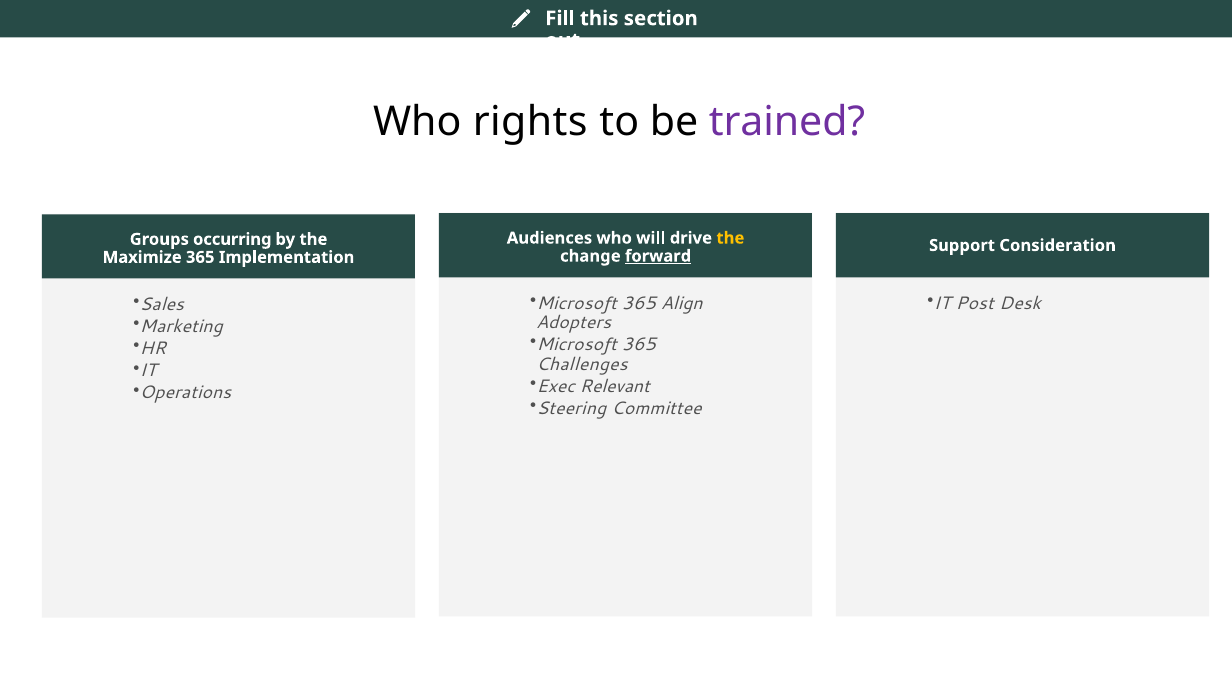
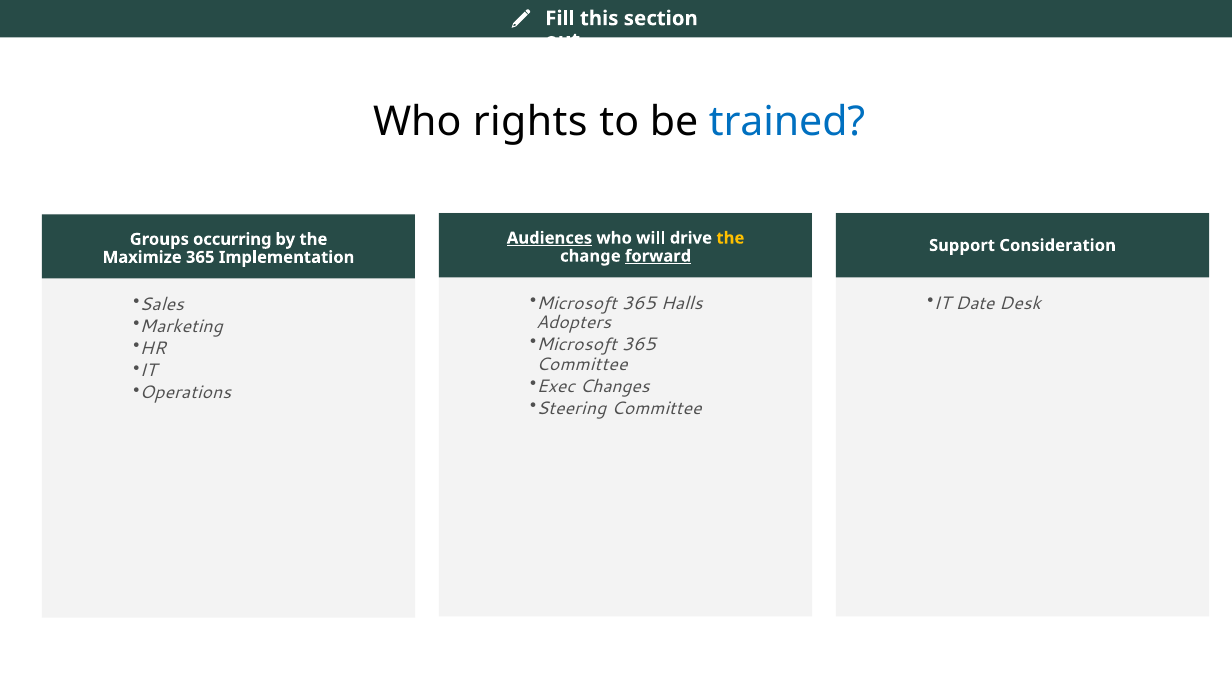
trained colour: purple -> blue (787, 122)
Audiences underline: none -> present (549, 238)
Align: Align -> Halls (682, 303)
Post: Post -> Date (975, 303)
Challenges: Challenges -> Committee (582, 364)
Relevant: Relevant -> Changes (615, 386)
